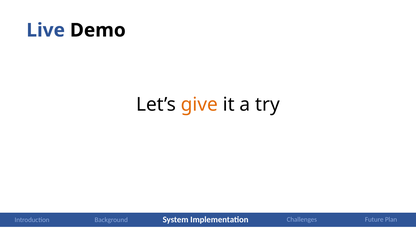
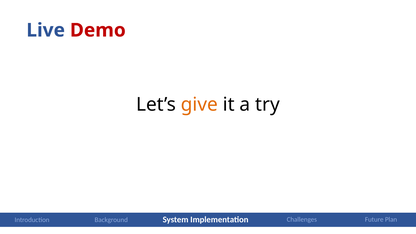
Demo colour: black -> red (98, 30)
